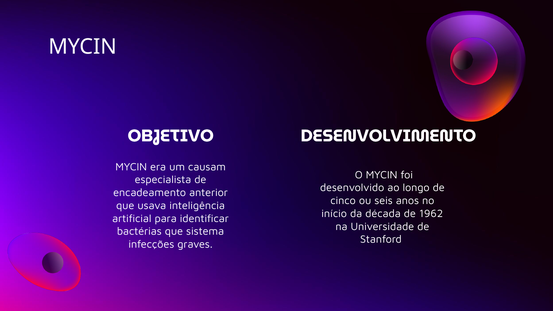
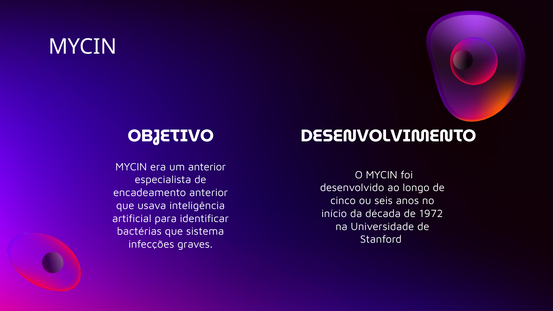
um causam: causam -> anterior (207, 167)
1962: 1962 -> 1972 (431, 214)
